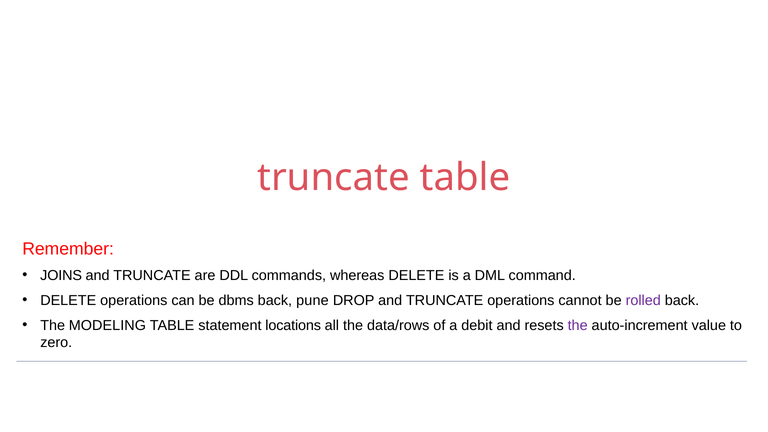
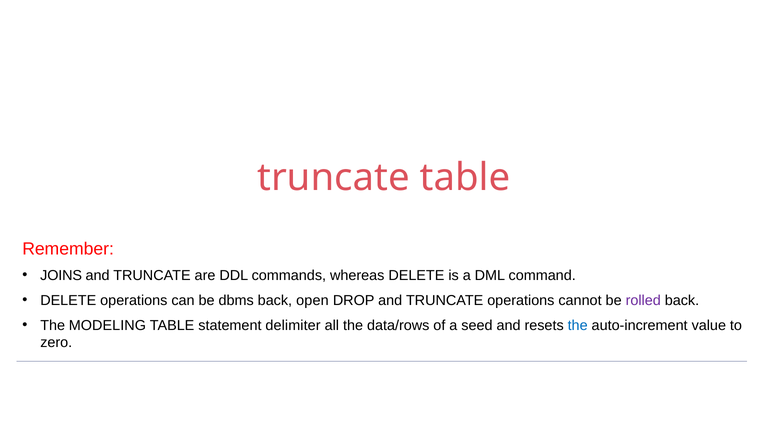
pune: pune -> open (312, 300)
locations: locations -> delimiter (293, 325)
debit: debit -> seed (477, 325)
the colour: purple -> blue (578, 325)
